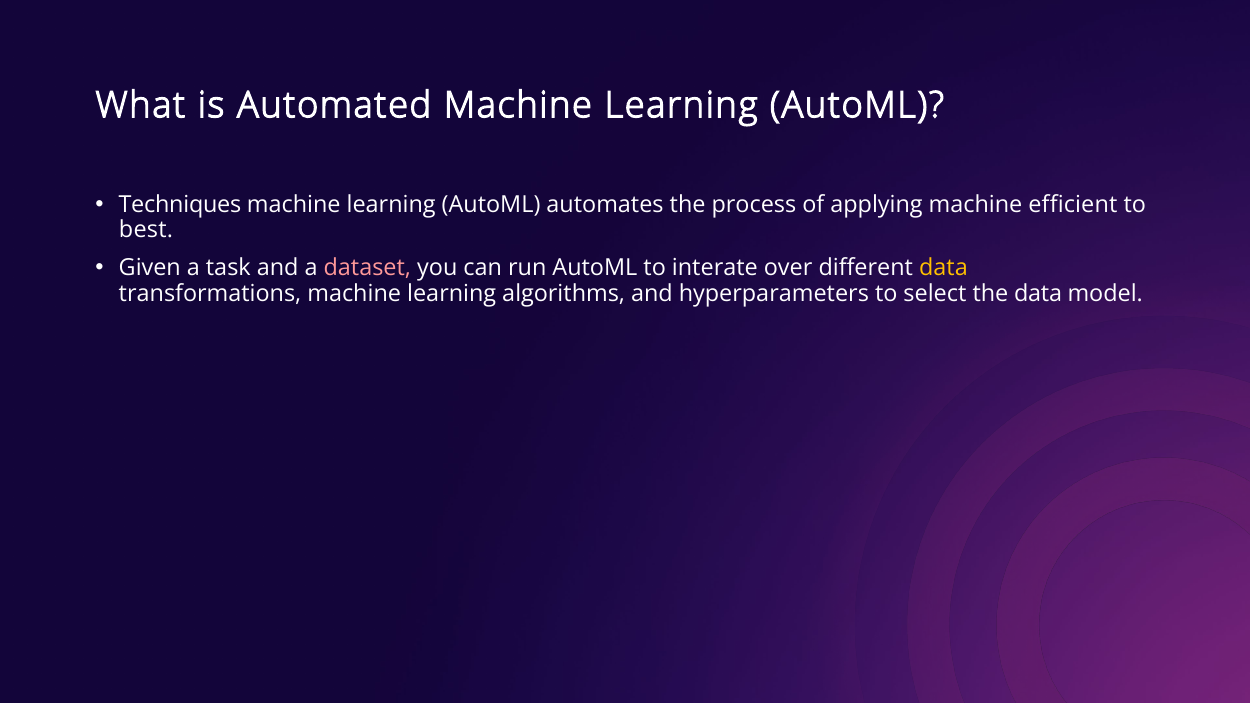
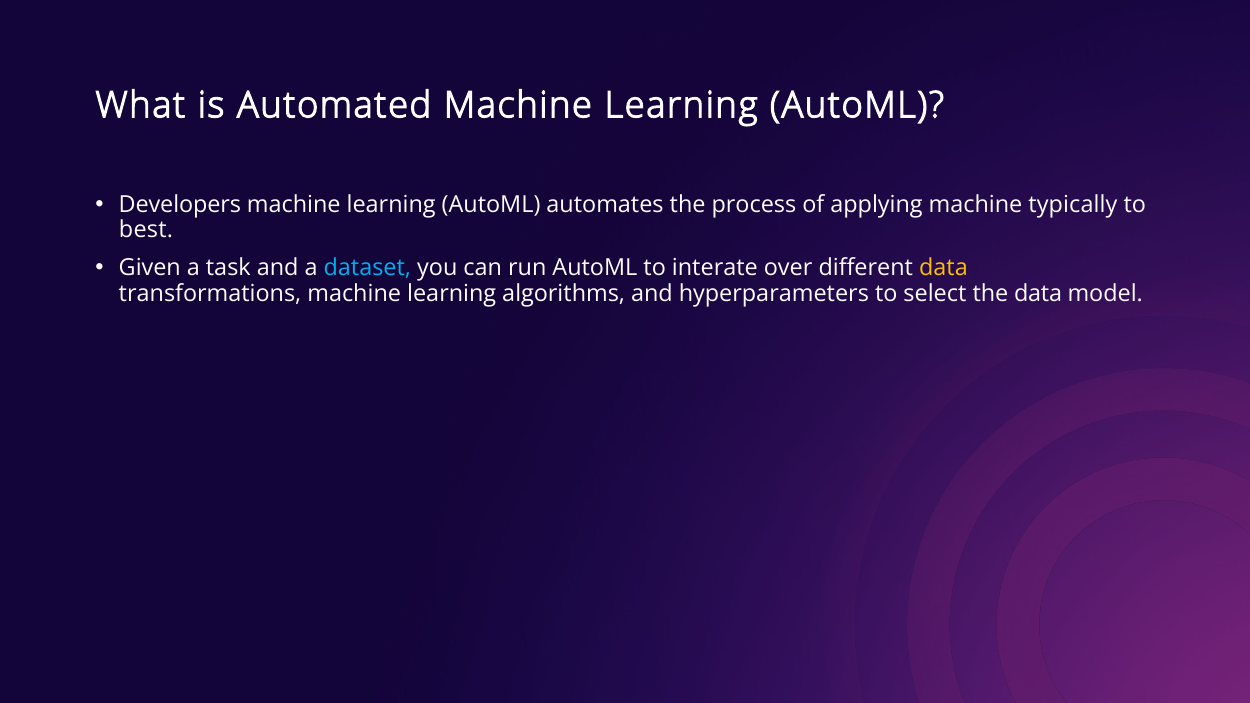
Techniques: Techniques -> Developers (180, 204)
efficient: efficient -> typically (1073, 204)
dataset colour: pink -> light blue (367, 268)
